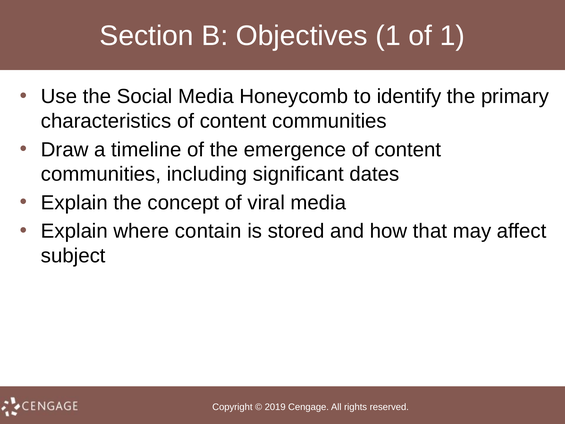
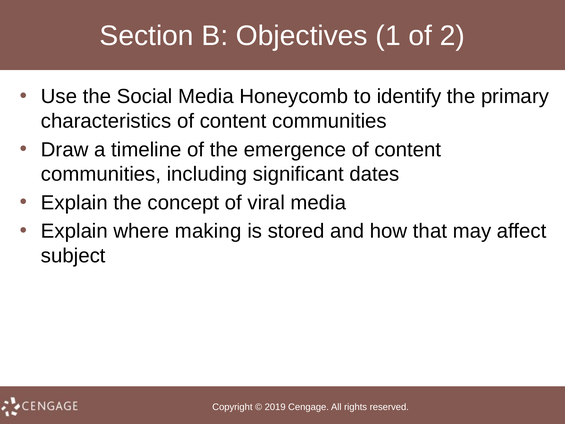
of 1: 1 -> 2 (452, 36)
contain: contain -> making (208, 231)
